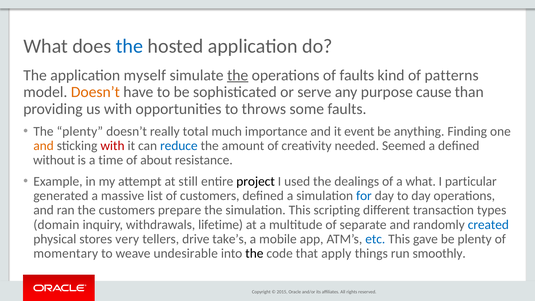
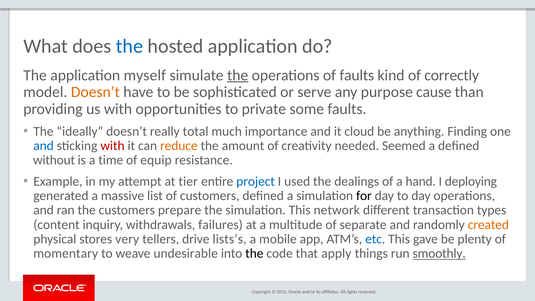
patterns: patterns -> correctly (452, 75)
throws: throws -> private (264, 109)
The plenty: plenty -> ideally (80, 131)
event: event -> cloud (359, 131)
and colour: orange -> blue (44, 146)
reduce colour: blue -> orange (179, 146)
about: about -> equip (156, 160)
still: still -> tier (188, 181)
project colour: black -> blue (256, 181)
a what: what -> hand (421, 181)
particular: particular -> deploying (471, 181)
for colour: blue -> black (364, 196)
scripting: scripting -> network (337, 210)
domain: domain -> content (56, 225)
lifetime: lifetime -> failures (221, 225)
created colour: blue -> orange (488, 225)
take’s: take’s -> lists’s (230, 239)
smoothly underline: none -> present (439, 253)
